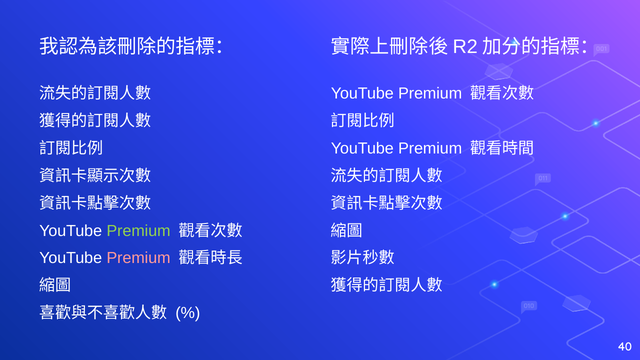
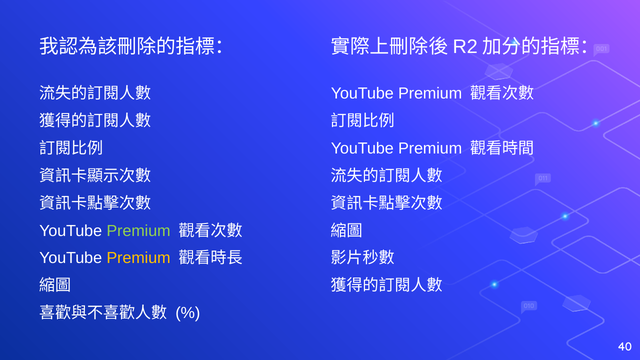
Premium colour: pink -> yellow (139, 258)
